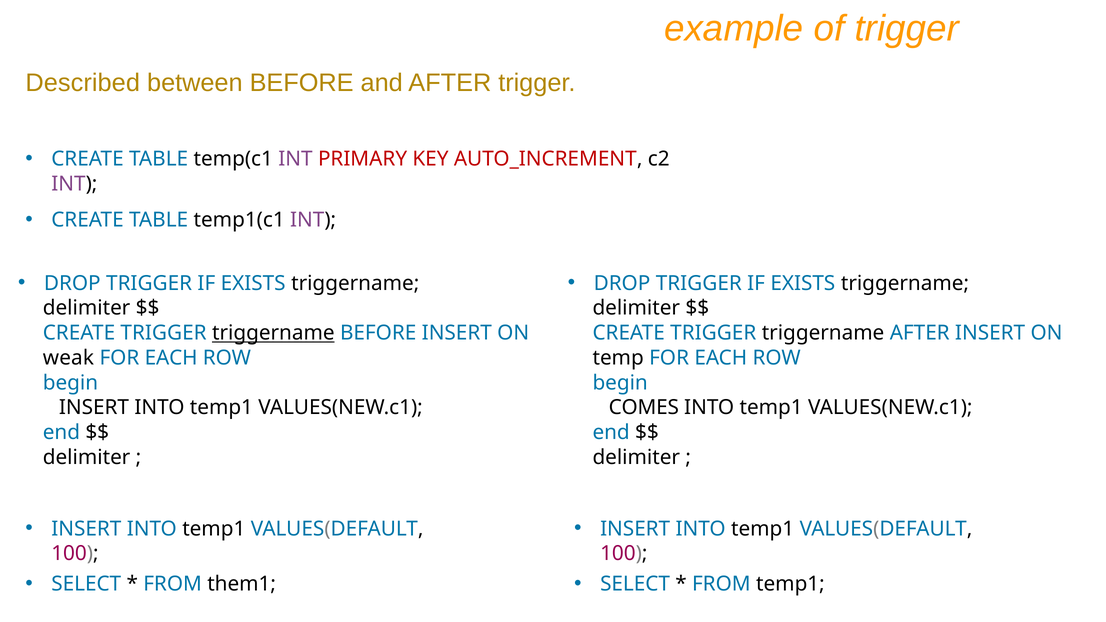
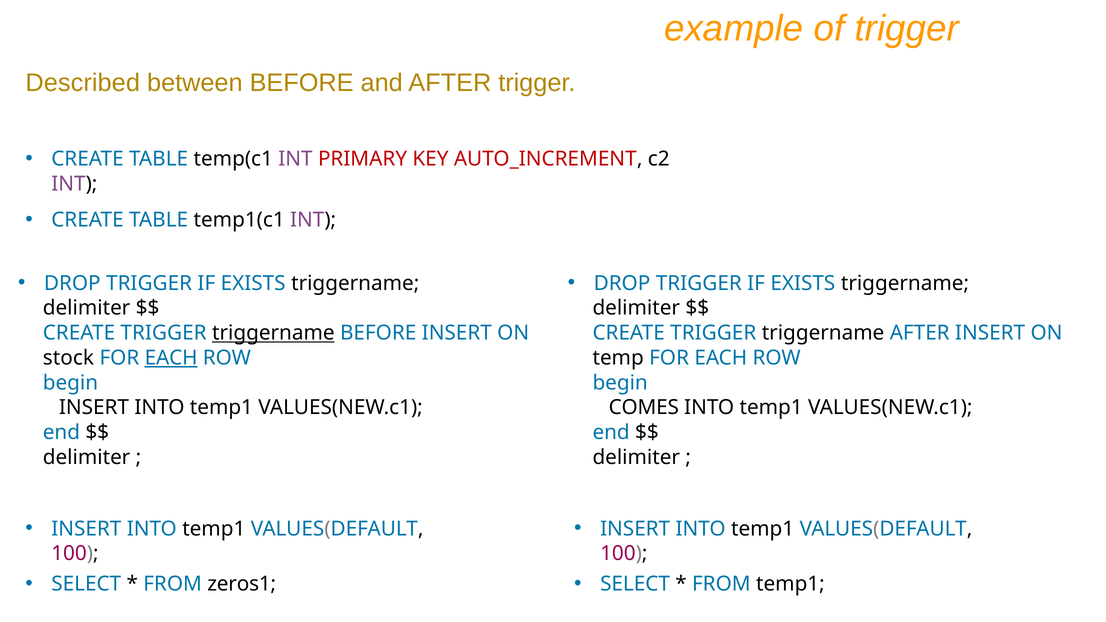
weak: weak -> stock (68, 358)
EACH underline: none -> present (171, 358)
them1: them1 -> zeros1 (242, 584)
